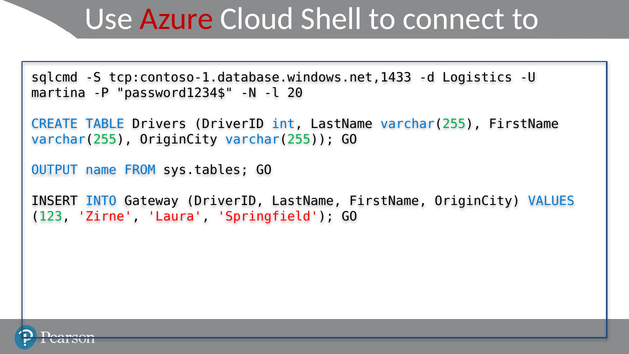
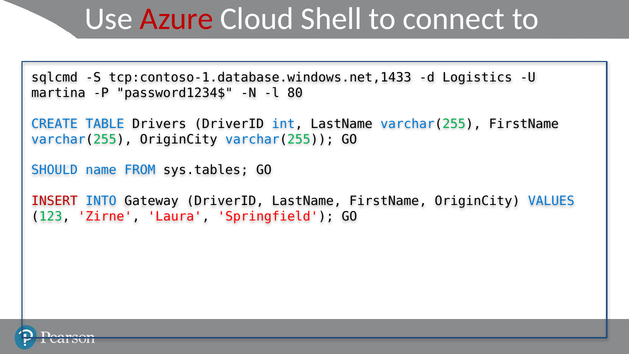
20: 20 -> 80 (295, 93)
OUTPUT: OUTPUT -> SHOULD (55, 170)
INSERT colour: black -> red (55, 201)
